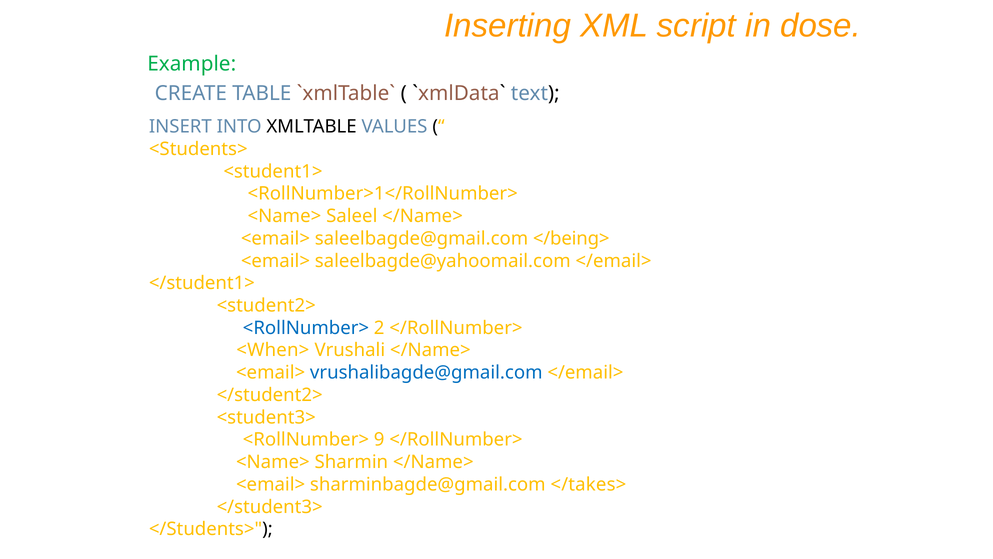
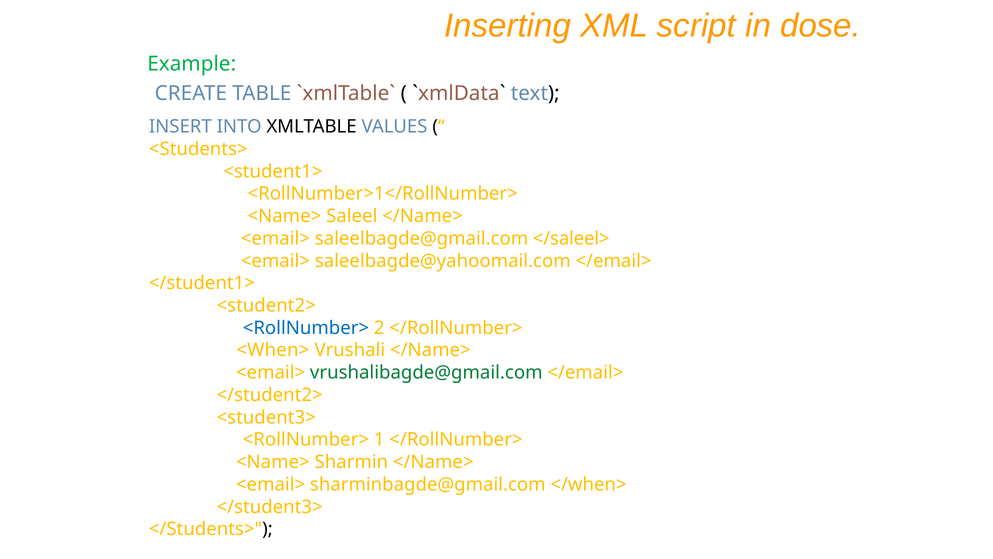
</being>: </being> -> </saleel> (571, 238)
vrushalibagde@gmail.com colour: blue -> green (426, 372)
9: 9 -> 1 (379, 439)
</takes>: </takes> -> </when> (589, 484)
